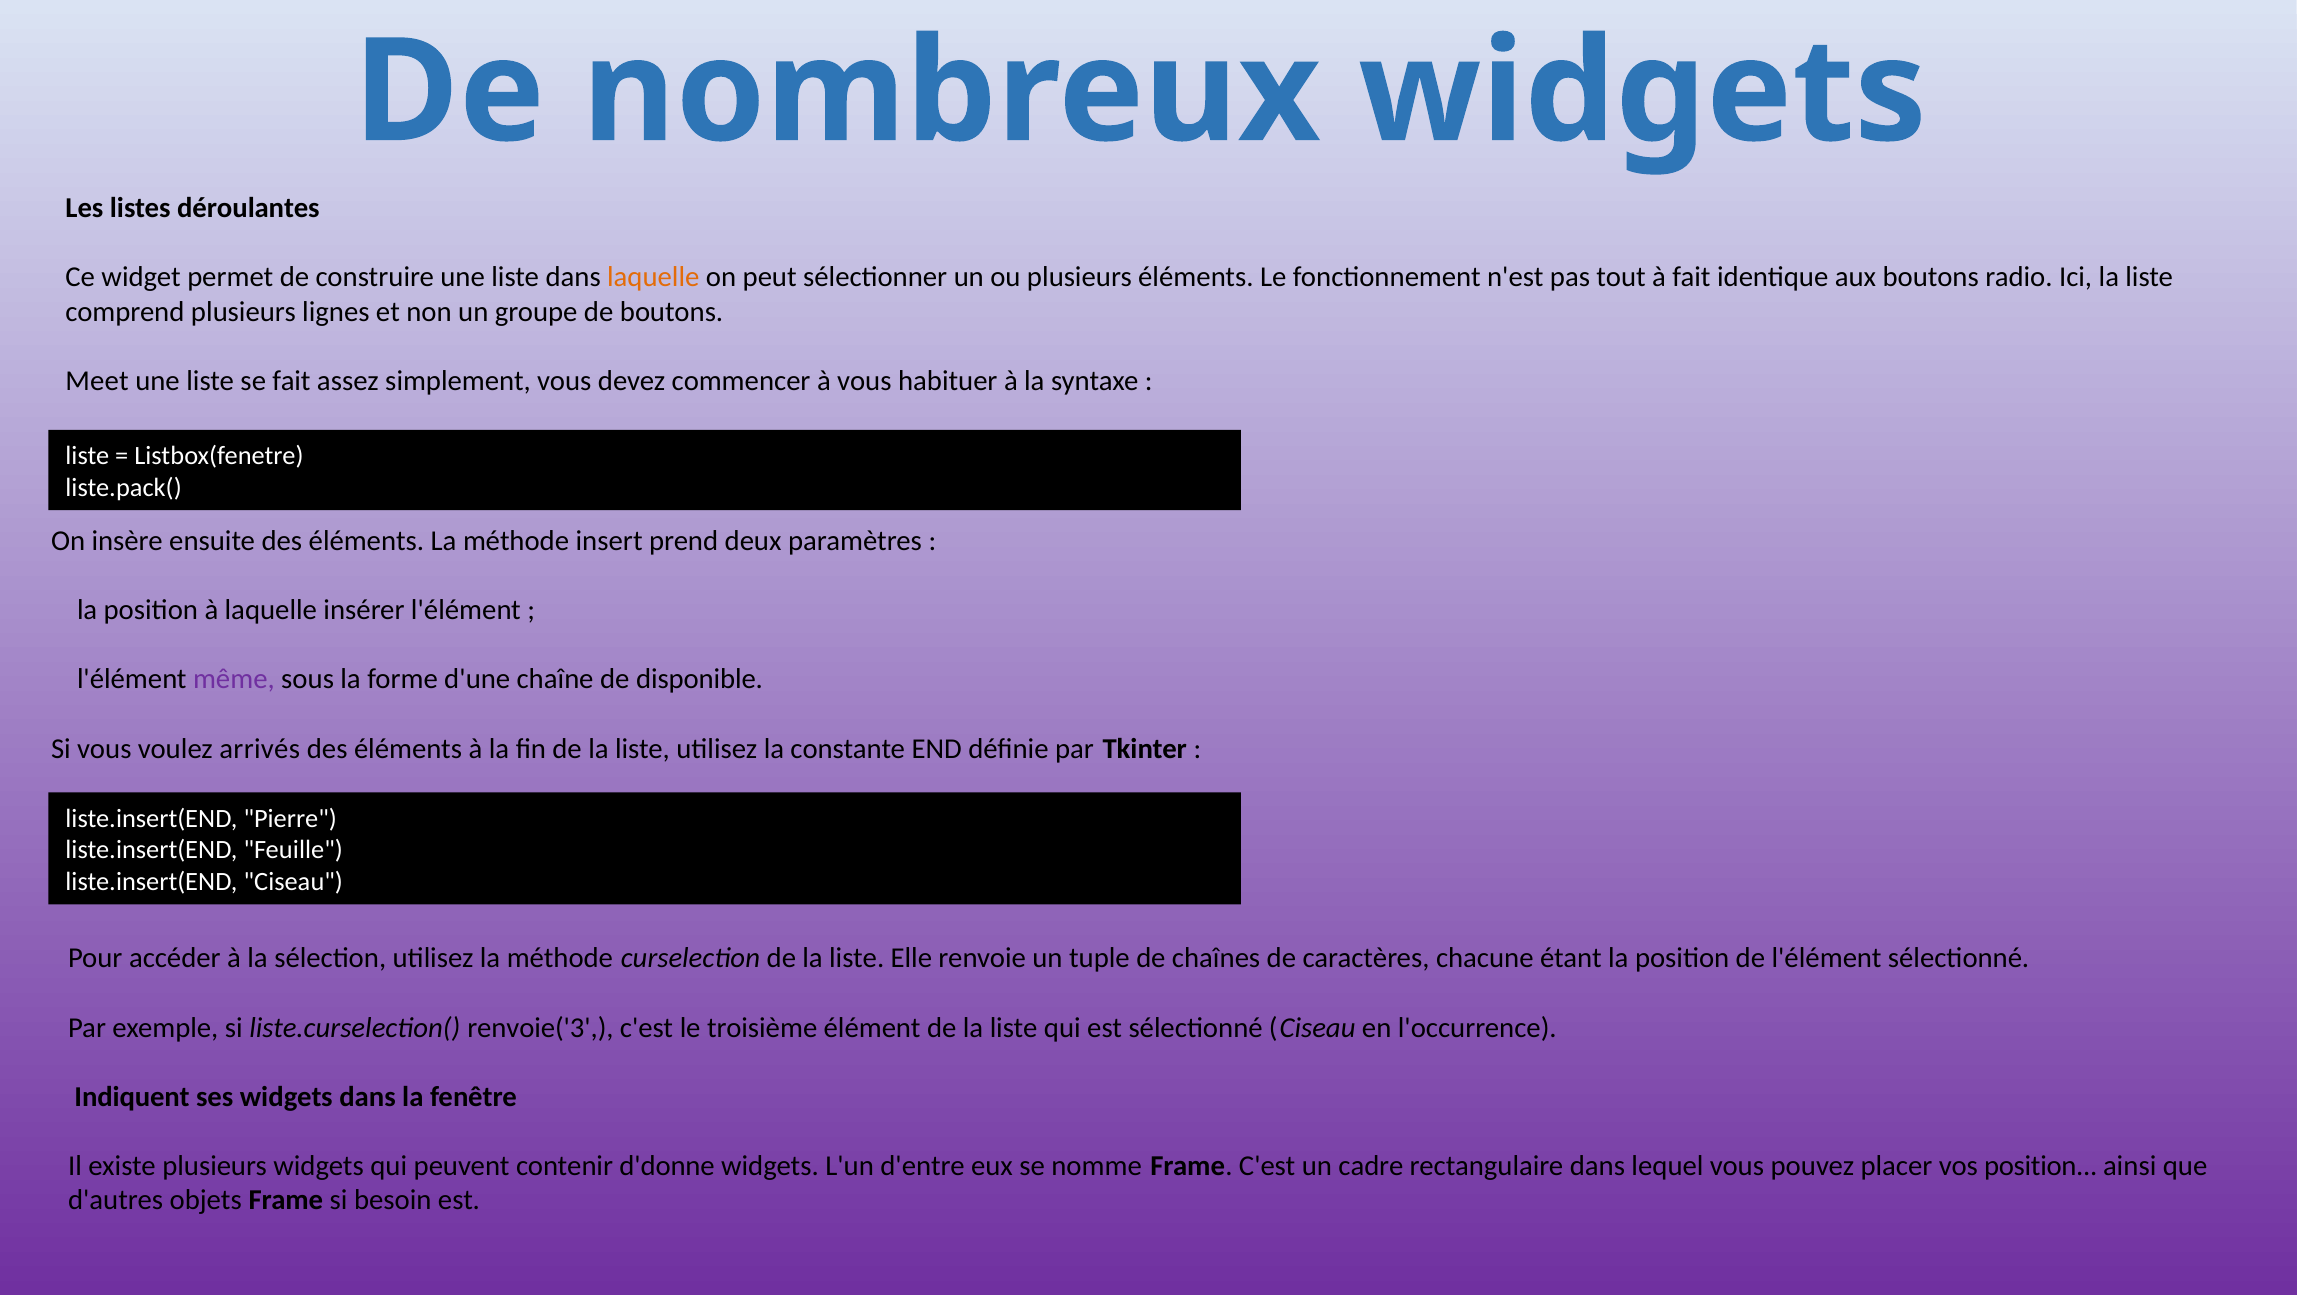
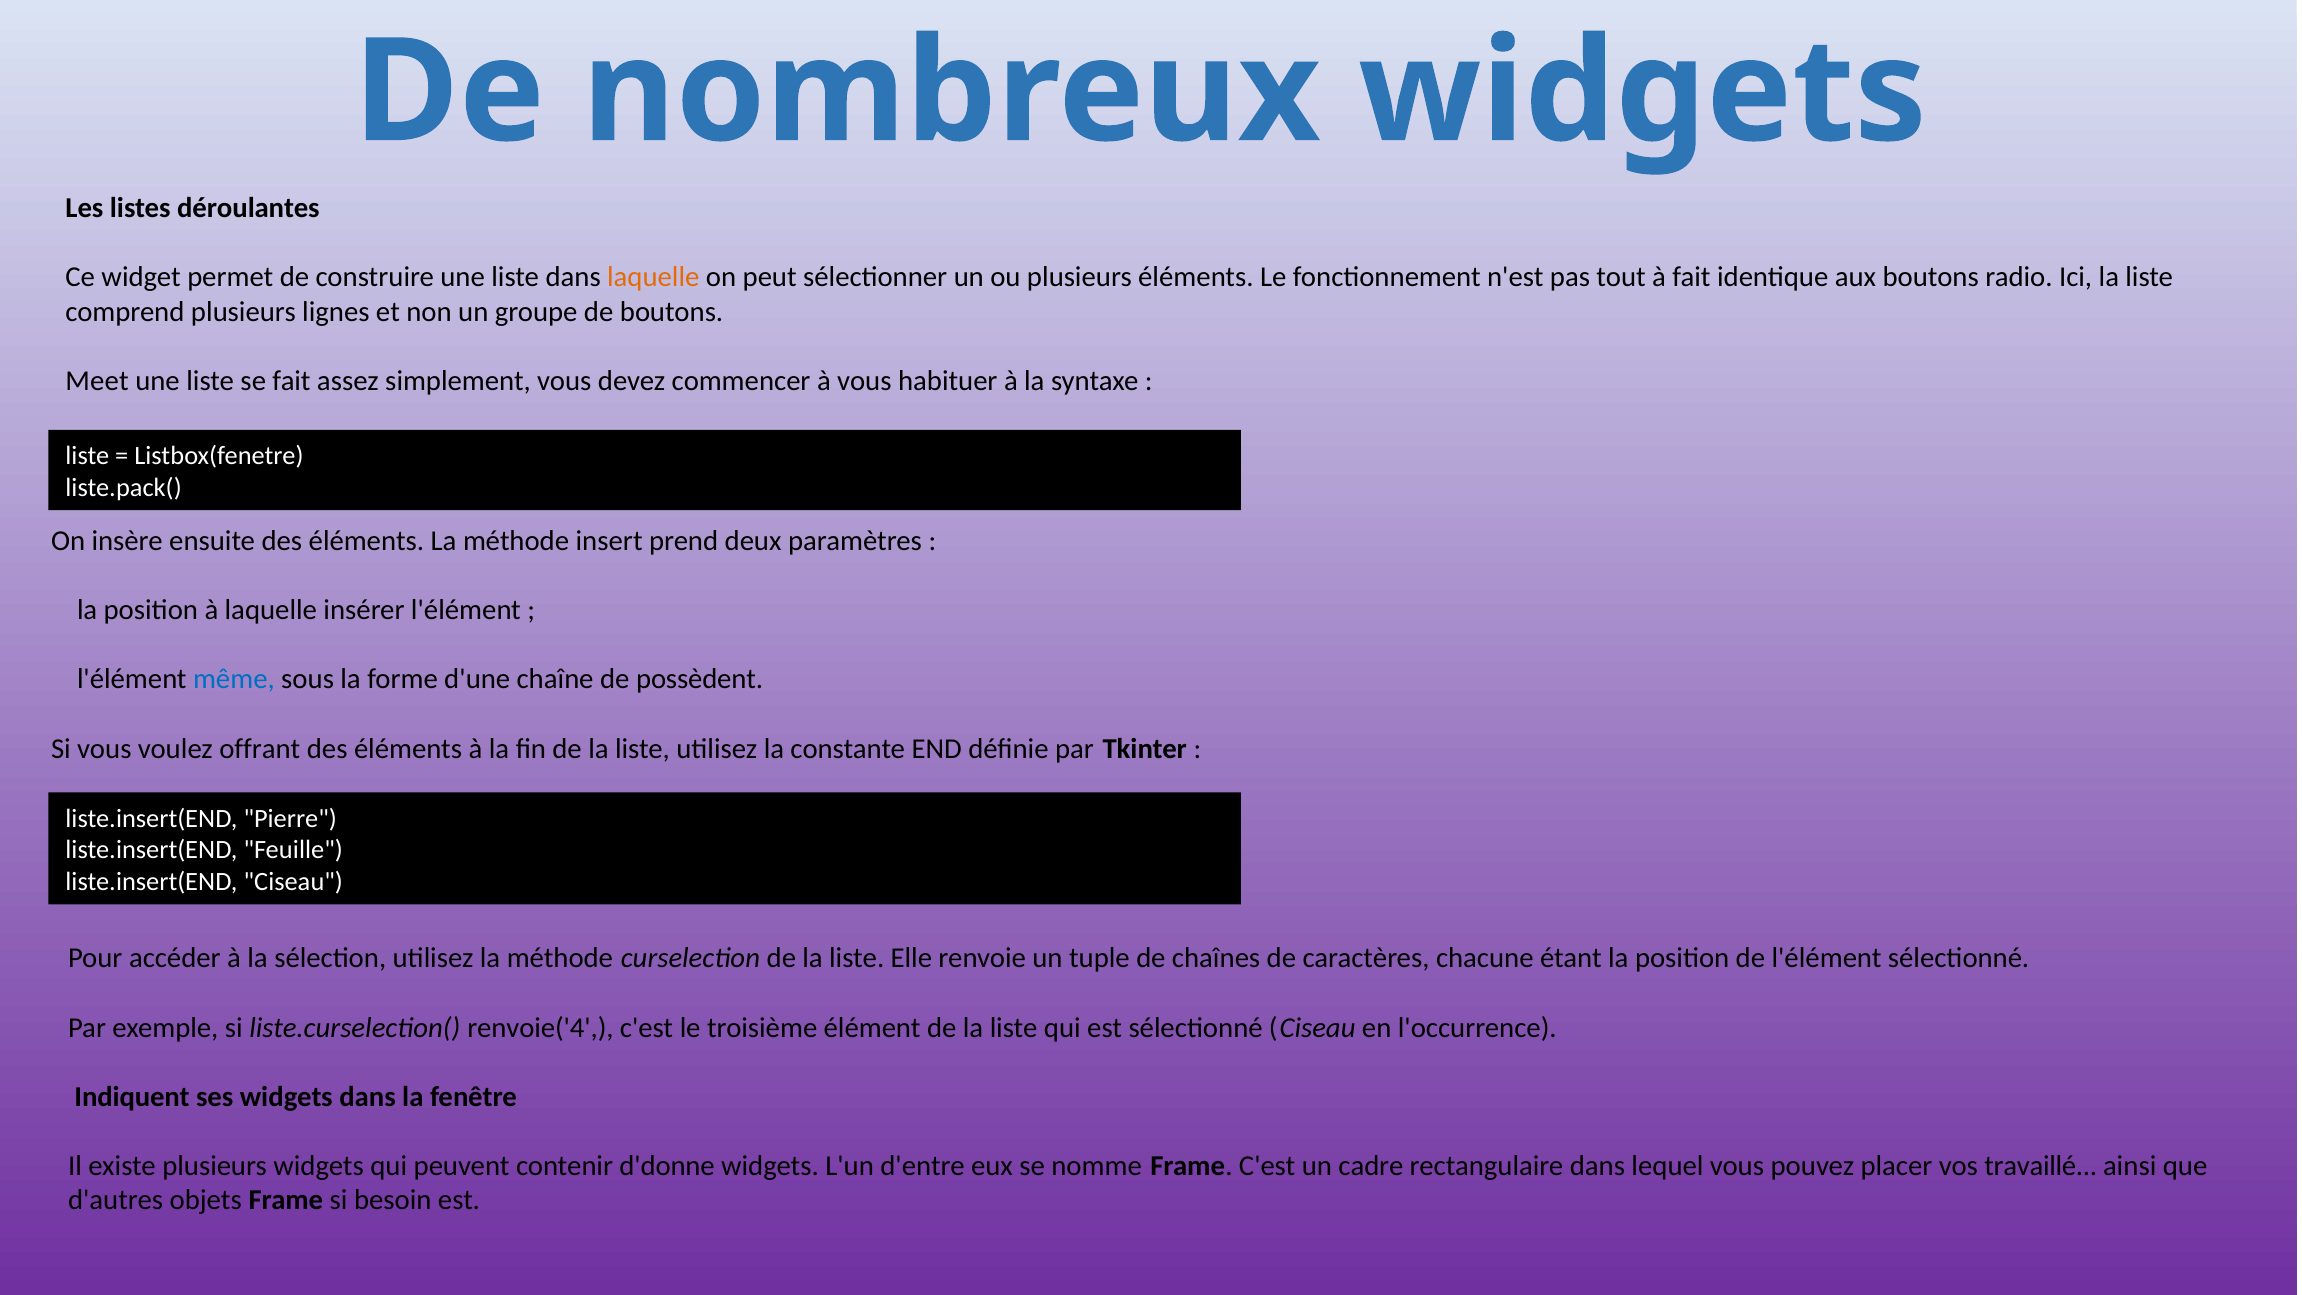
même colour: purple -> blue (234, 679)
disponible: disponible -> possèdent (700, 679)
arrivés: arrivés -> offrant (260, 748)
renvoie('3: renvoie('3 -> renvoie('4 (540, 1027)
vos position: position -> travaillé (2041, 1166)
